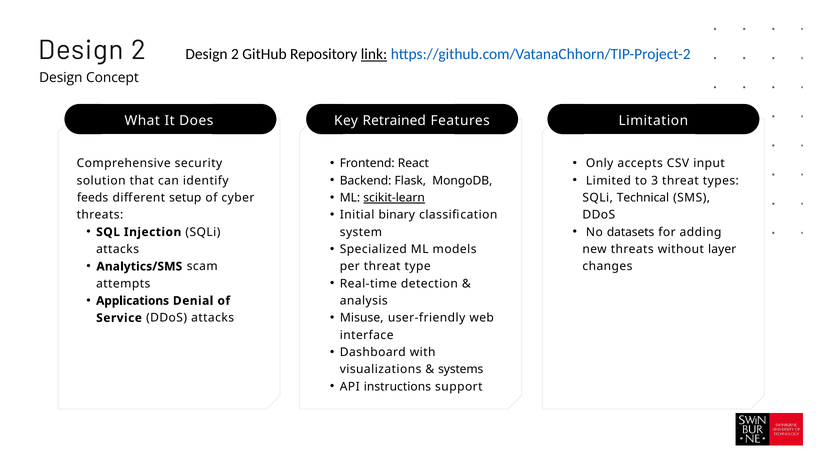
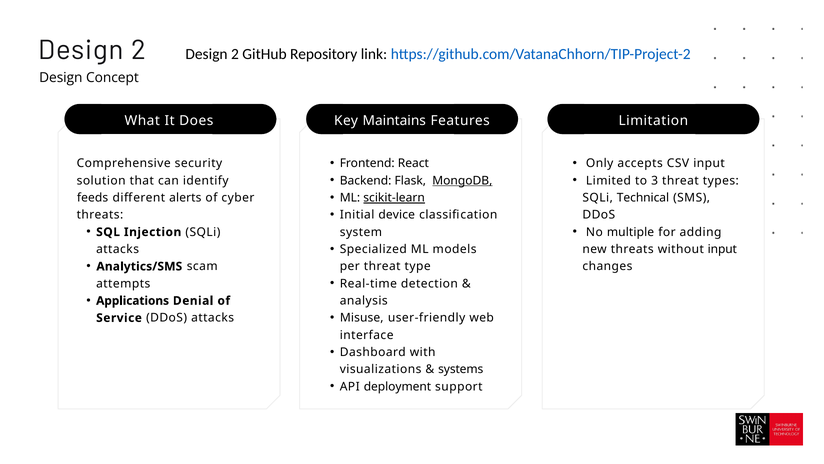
link underline: present -> none (374, 54)
Retrained: Retrained -> Maintains (394, 121)
MongoDB underline: none -> present (462, 180)
setup: setup -> alerts (185, 198)
binary: binary -> device (397, 215)
datasets: datasets -> multiple (631, 232)
without layer: layer -> input (722, 249)
instructions: instructions -> deployment (397, 386)
